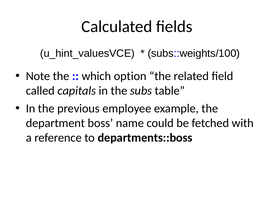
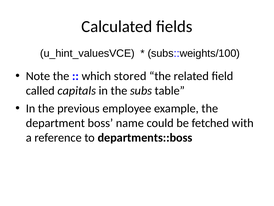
option: option -> stored (130, 76)
